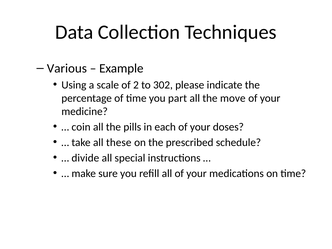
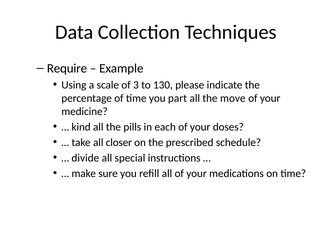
Various: Various -> Require (67, 68)
2: 2 -> 3 (136, 85)
302: 302 -> 130 (163, 85)
coin: coin -> kind (81, 127)
these: these -> closer (119, 142)
